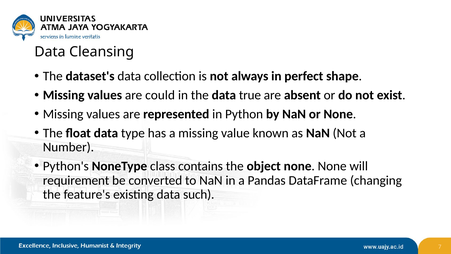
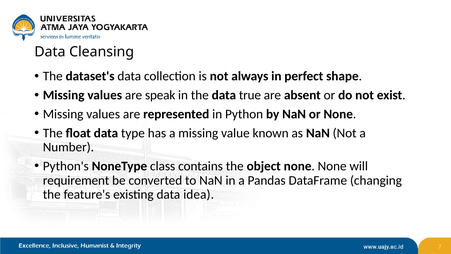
could: could -> speak (160, 95)
such: such -> idea (199, 194)
